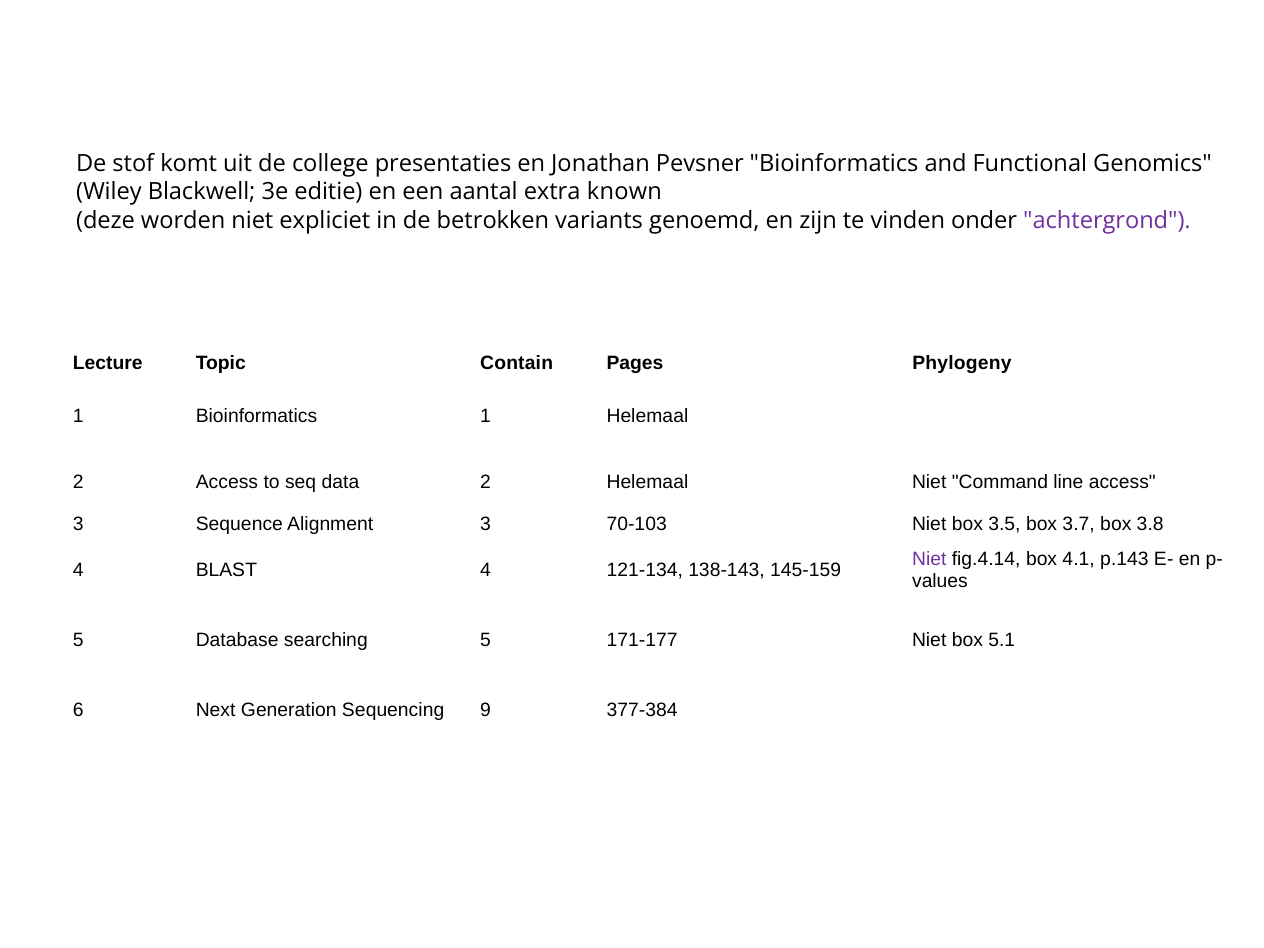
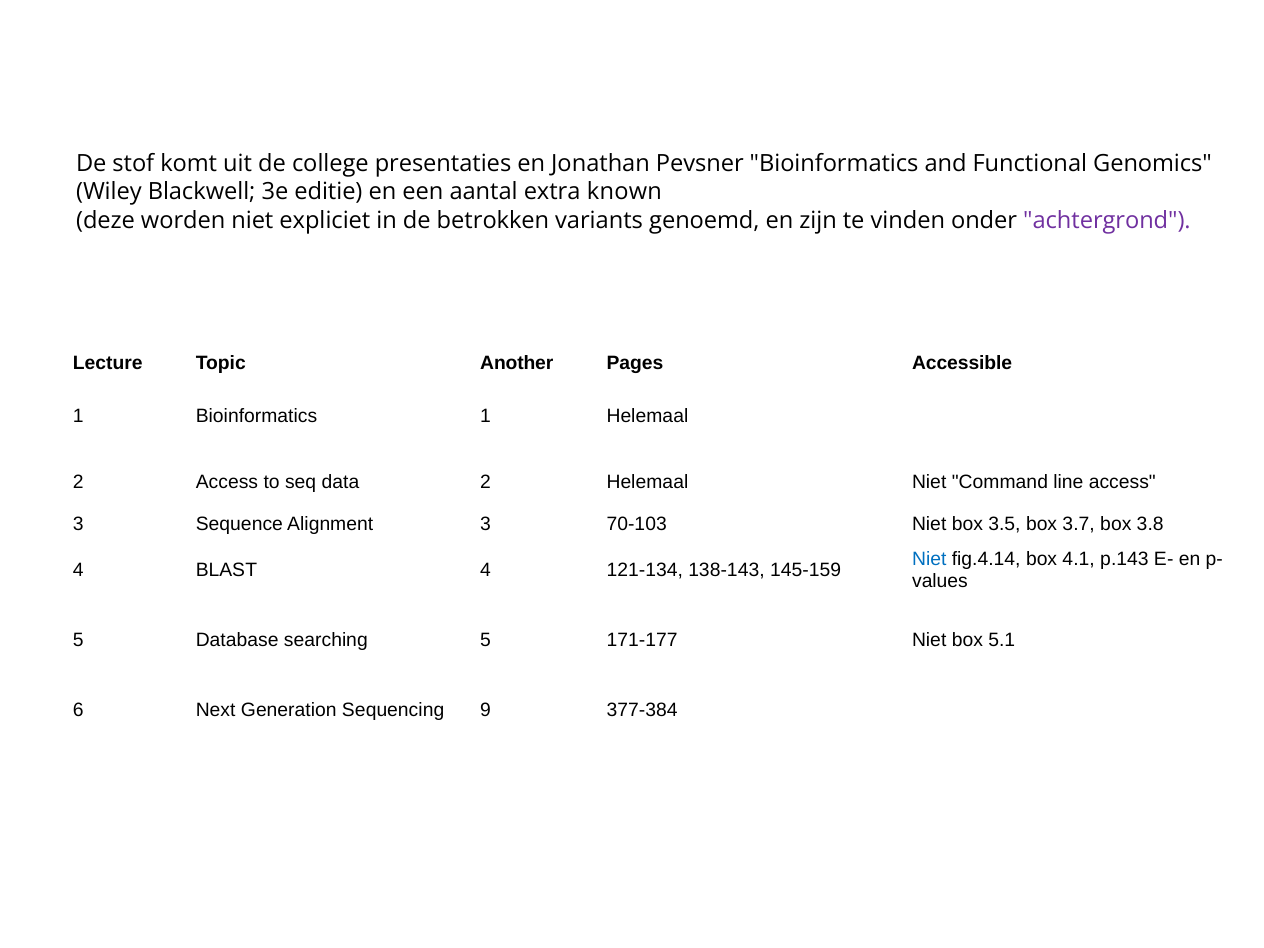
Contain: Contain -> Another (517, 363)
Phylogeny: Phylogeny -> Accessible (962, 363)
Niet colour: purple -> blue (929, 559)
